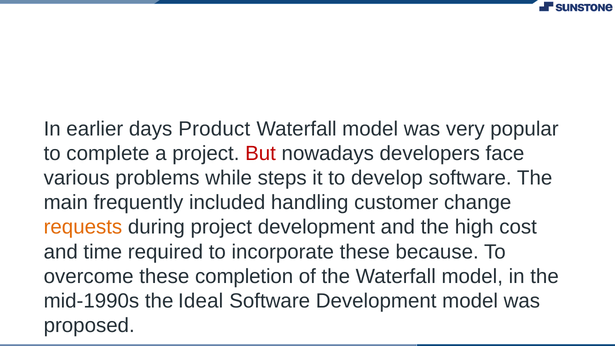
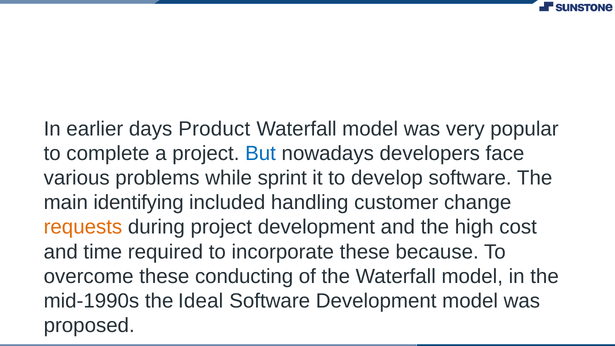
But colour: red -> blue (261, 153)
steps: steps -> sprint (282, 178)
frequently: frequently -> identifying (139, 203)
completion: completion -> conducting (244, 276)
